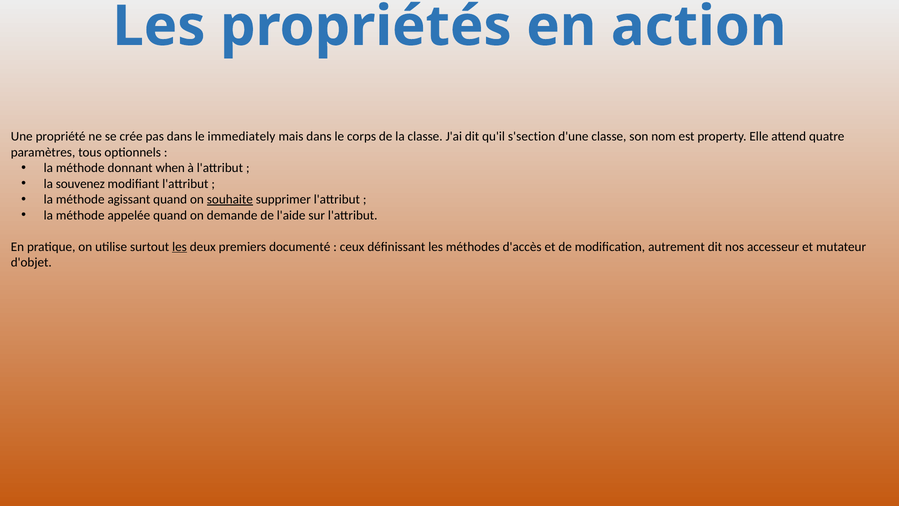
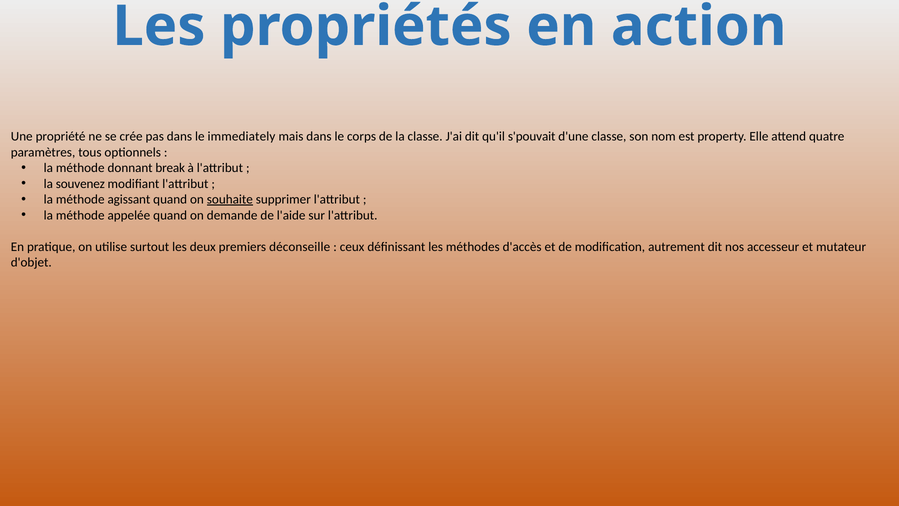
s'section: s'section -> s'pouvait (532, 136)
when: when -> break (170, 168)
les underline: present -> none (179, 247)
documenté: documenté -> déconseille (300, 247)
